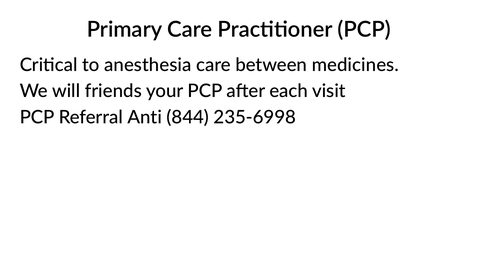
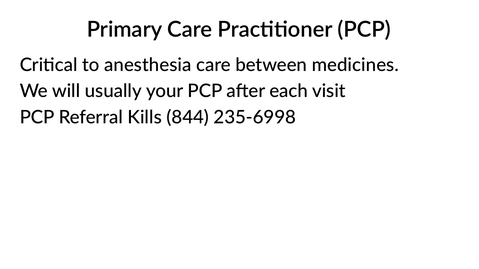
friends: friends -> usually (113, 91)
Anti: Anti -> Kills (145, 117)
